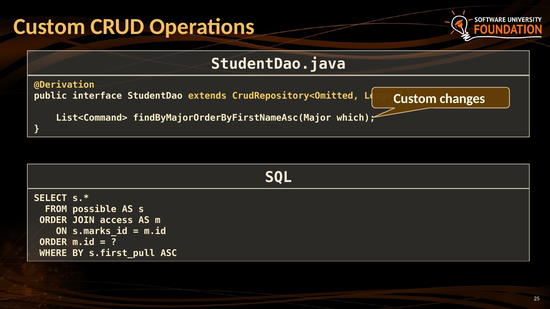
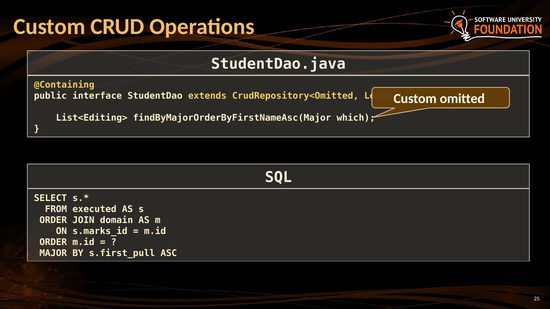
@Derivation: @Derivation -> @Containing (64, 85)
changes: changes -> omitted (462, 99)
List<Command>: List<Command> -> List<Editing> (92, 118)
possible: possible -> executed (94, 209)
access: access -> domain (116, 220)
WHERE: WHERE -> MAJOR (53, 253)
